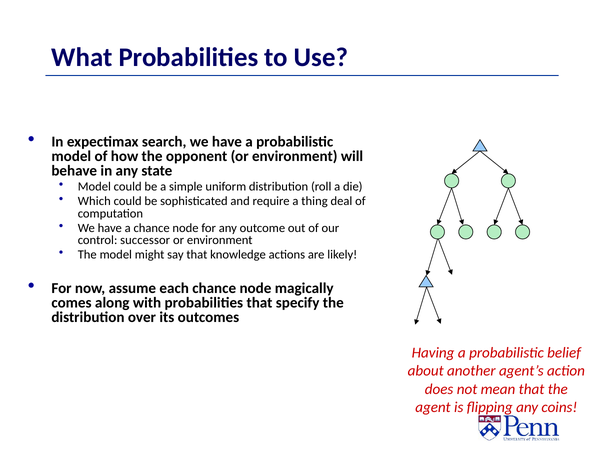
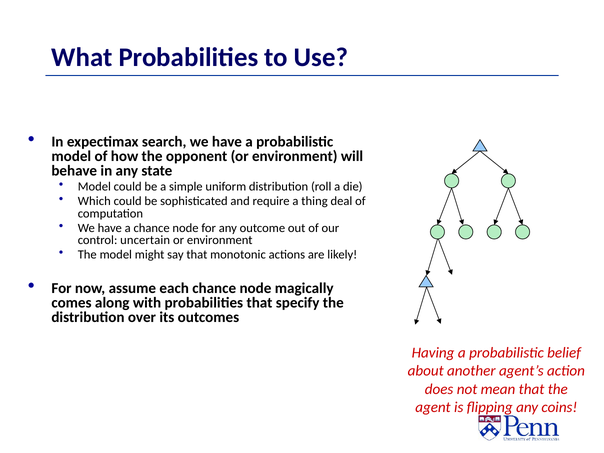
successor: successor -> uncertain (145, 240)
knowledge: knowledge -> monotonic (238, 255)
